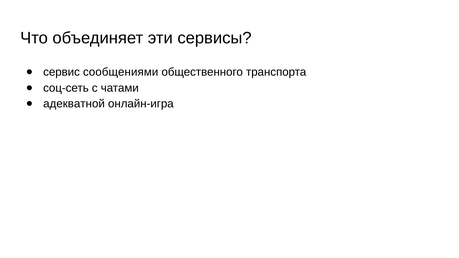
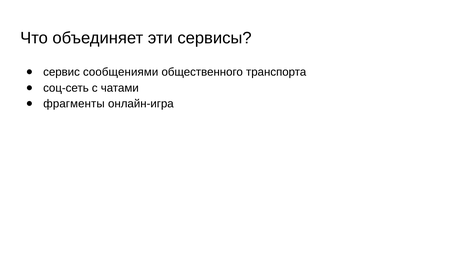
адекватной: адекватной -> фрагменты (74, 104)
